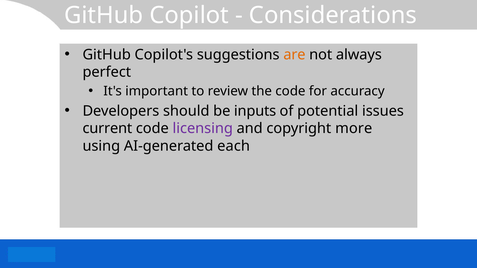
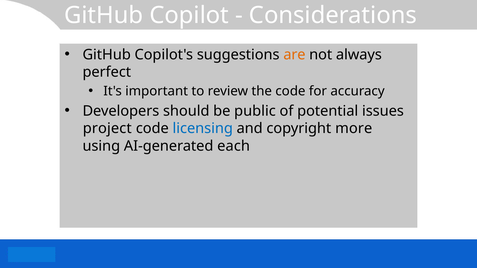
inputs: inputs -> public (255, 111)
current: current -> project (107, 129)
licensing colour: purple -> blue (203, 129)
